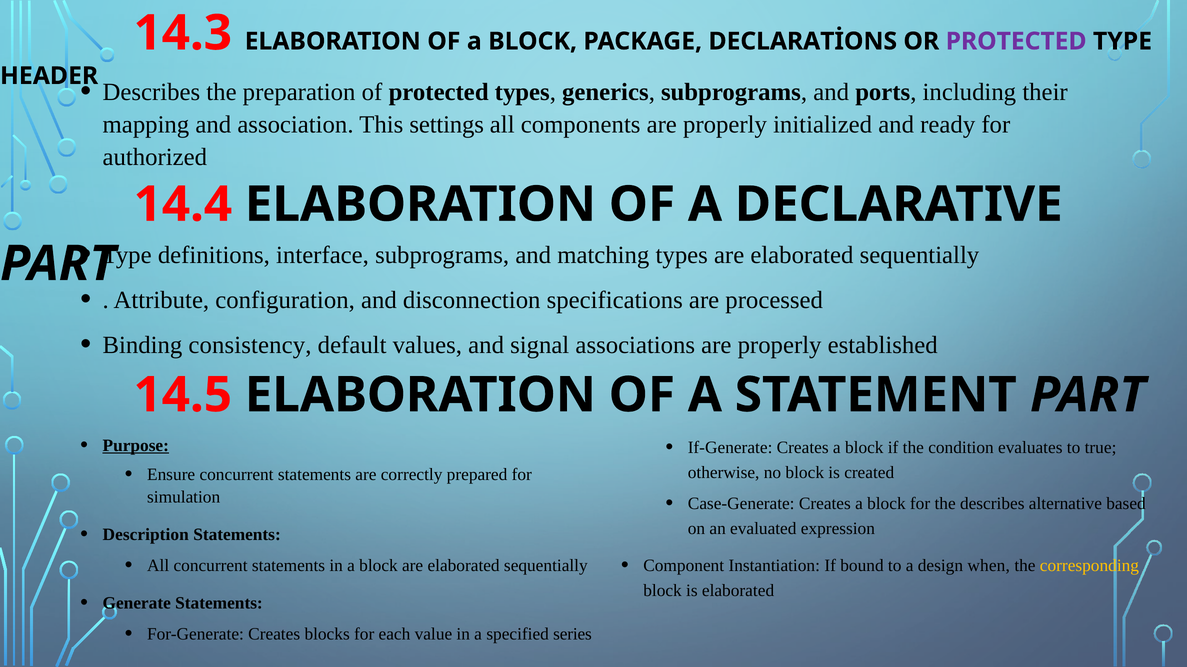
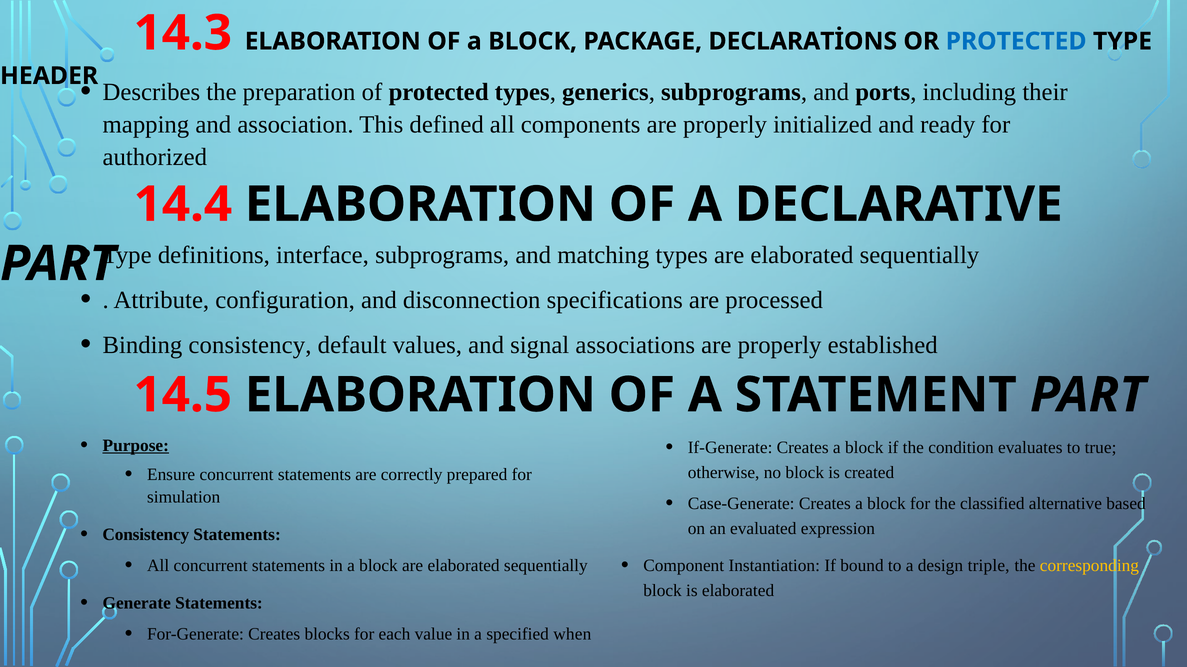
PROTECTED colour: purple -> blue (1016, 41)
settings: settings -> defined (447, 125)
the describes: describes -> classified (992, 504)
Description: Description -> Consistency (146, 535)
when: when -> triple (989, 566)
series: series -> when (572, 635)
